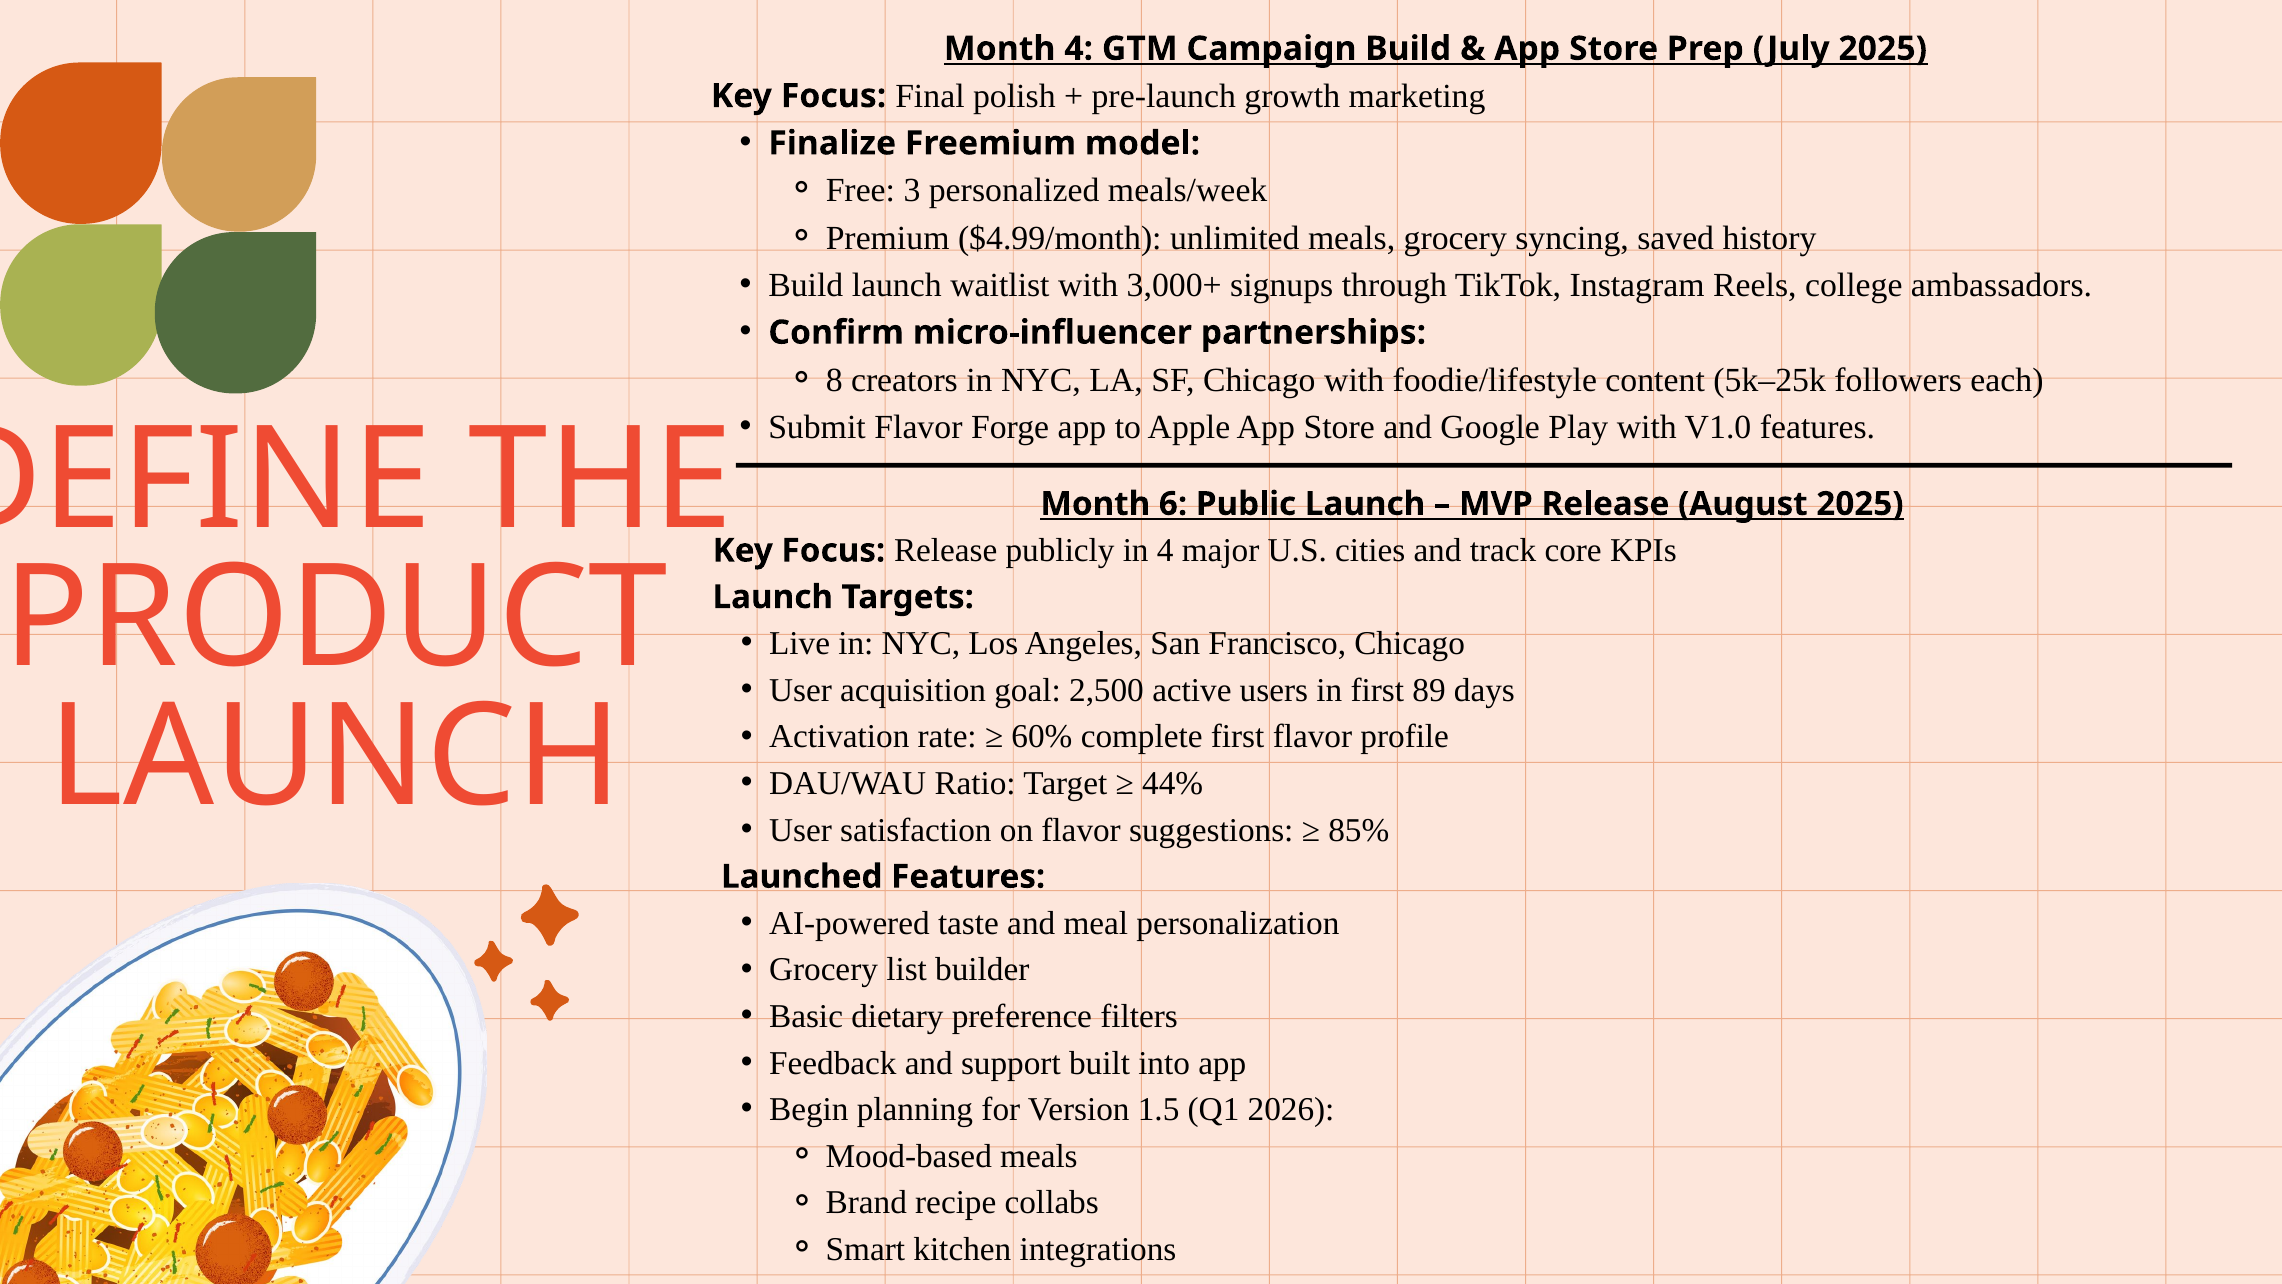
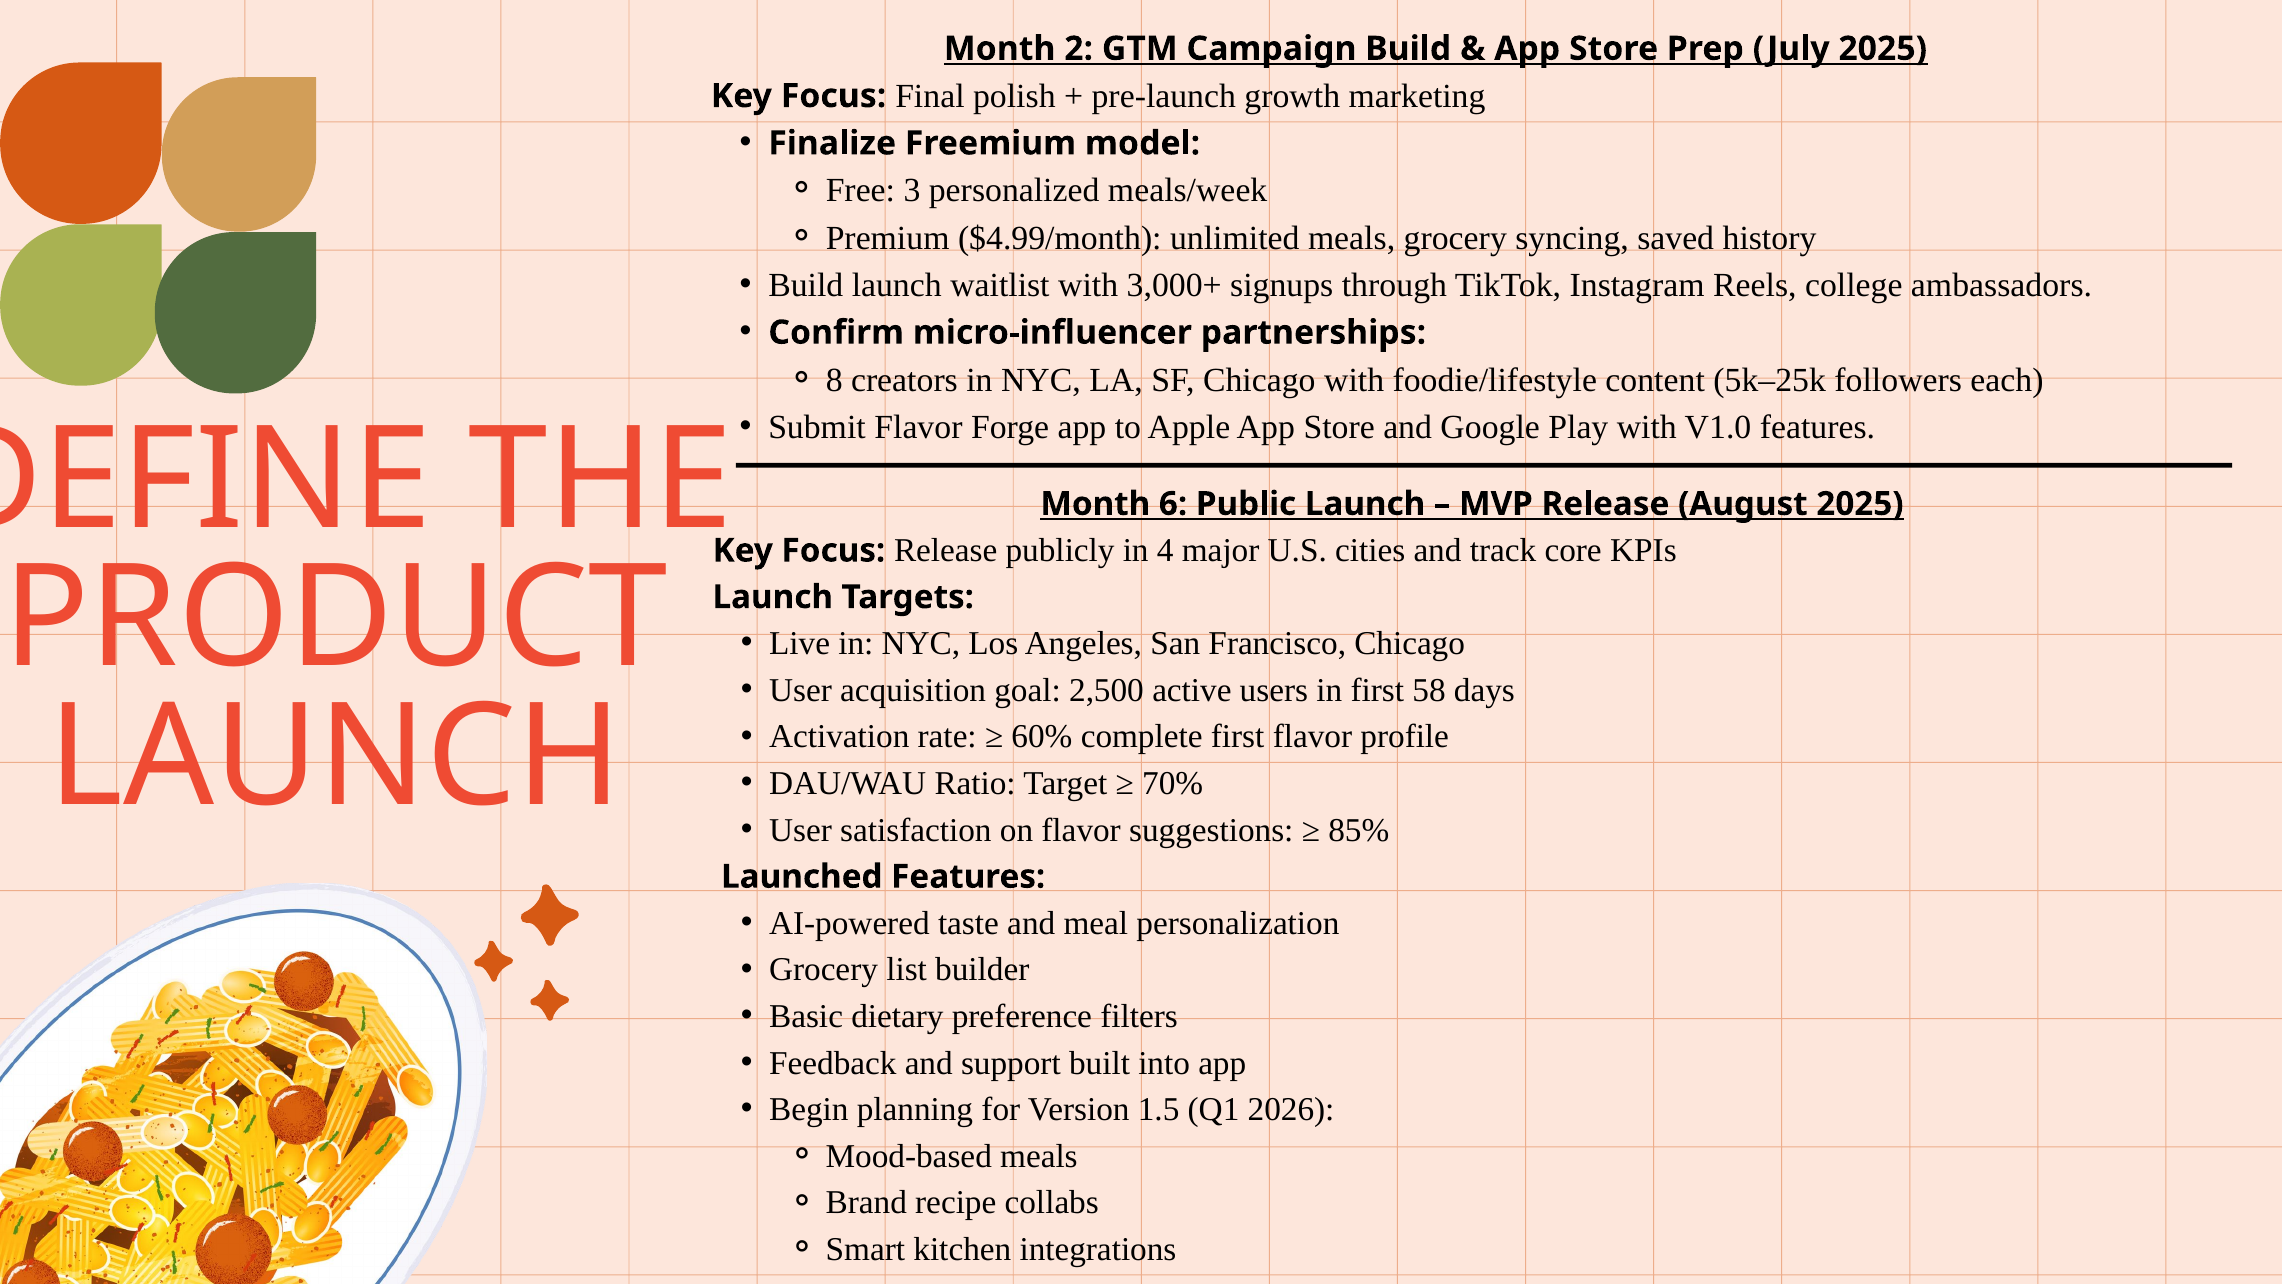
Month 4: 4 -> 2 (1079, 49)
89: 89 -> 58 (1429, 690)
44%: 44% -> 70% (1173, 783)
